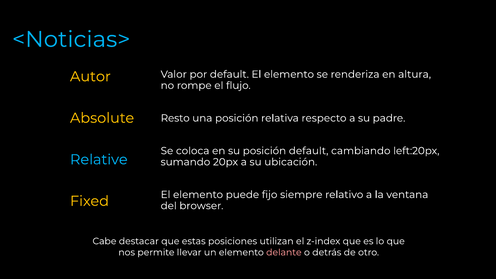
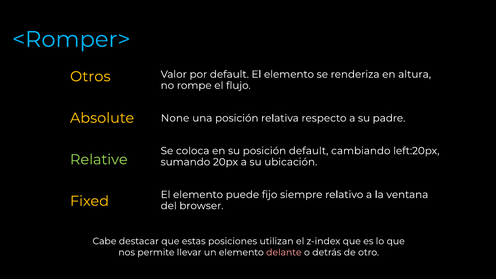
<Noticias>: <Noticias> -> <Romper> (71, 39)
Autor: Autor -> Otros (90, 77)
Resto: Resto -> None (175, 118)
Relative colour: light blue -> light green (99, 160)
